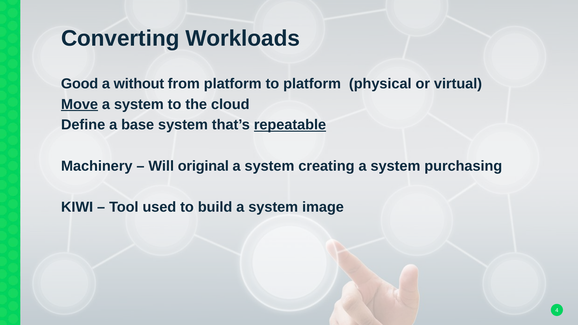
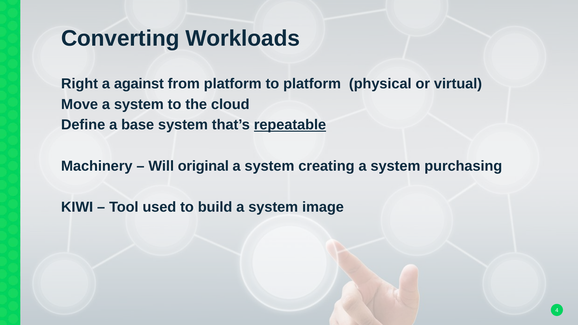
Good: Good -> Right (80, 84)
without: without -> against (139, 84)
Move underline: present -> none (80, 104)
